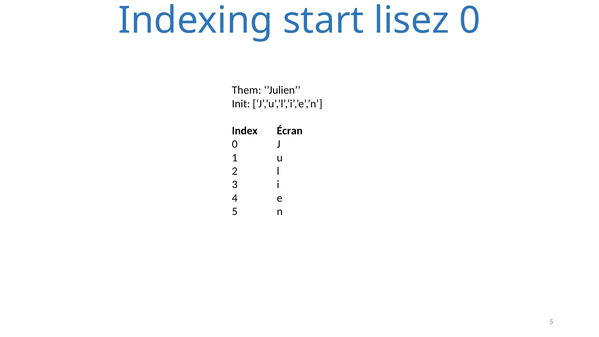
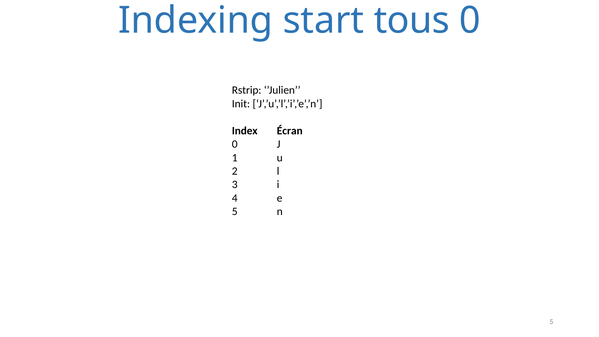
lisez: lisez -> tous (412, 21)
Them: Them -> Rstrip (247, 90)
